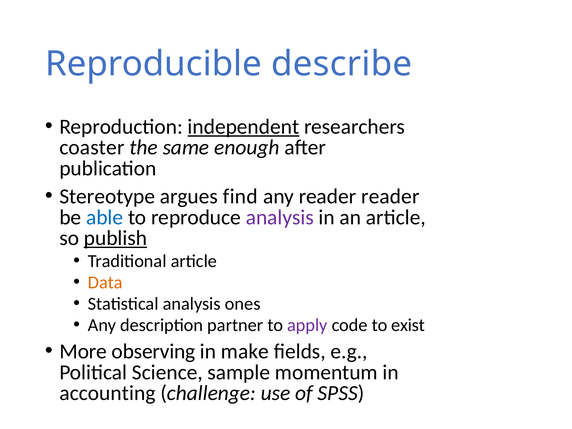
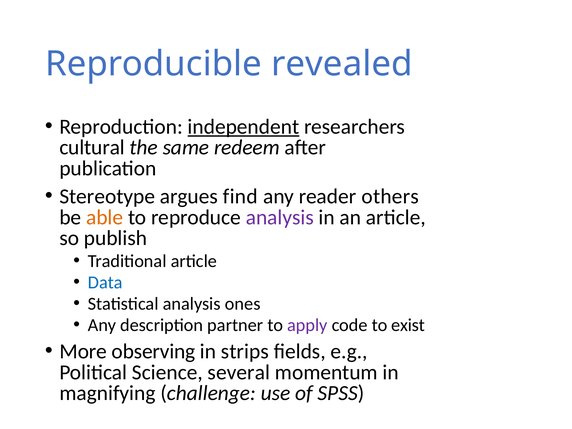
describe: describe -> revealed (342, 64)
coaster: coaster -> cultural (92, 148)
enough: enough -> redeem (247, 148)
reader reader: reader -> others (390, 196)
able colour: blue -> orange (105, 217)
publish underline: present -> none (115, 238)
Data colour: orange -> blue (105, 282)
make: make -> strips (245, 351)
sample: sample -> several (239, 372)
accounting: accounting -> magnifying (107, 393)
